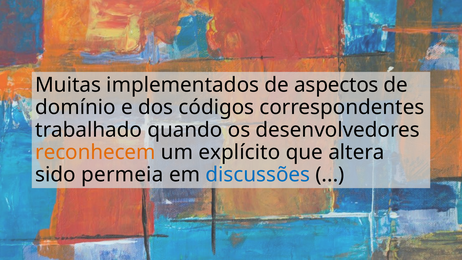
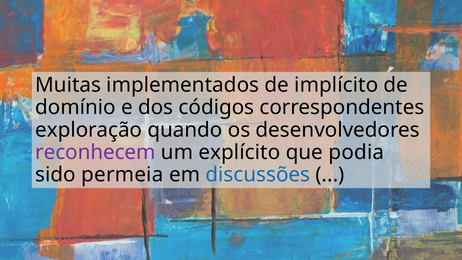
aspectos: aspectos -> implícito (336, 85)
trabalhado: trabalhado -> exploração (89, 130)
reconhecem colour: orange -> purple (95, 152)
altera: altera -> podia (356, 152)
